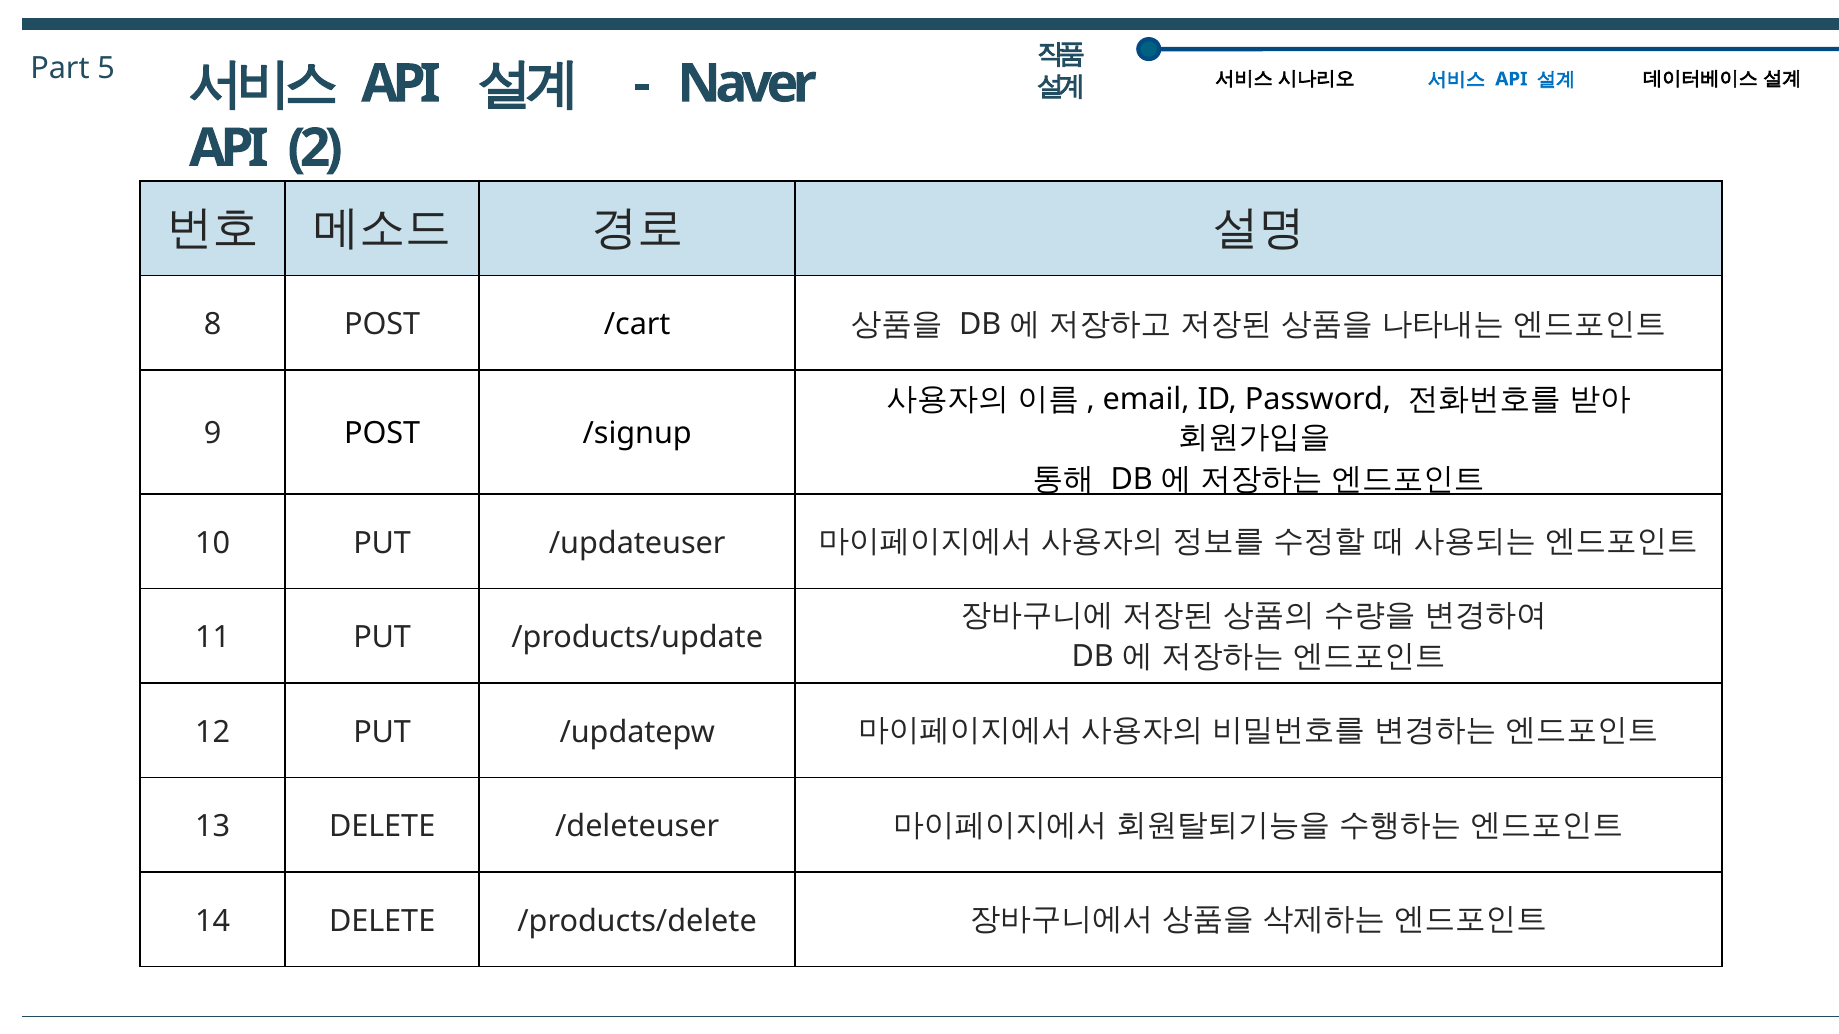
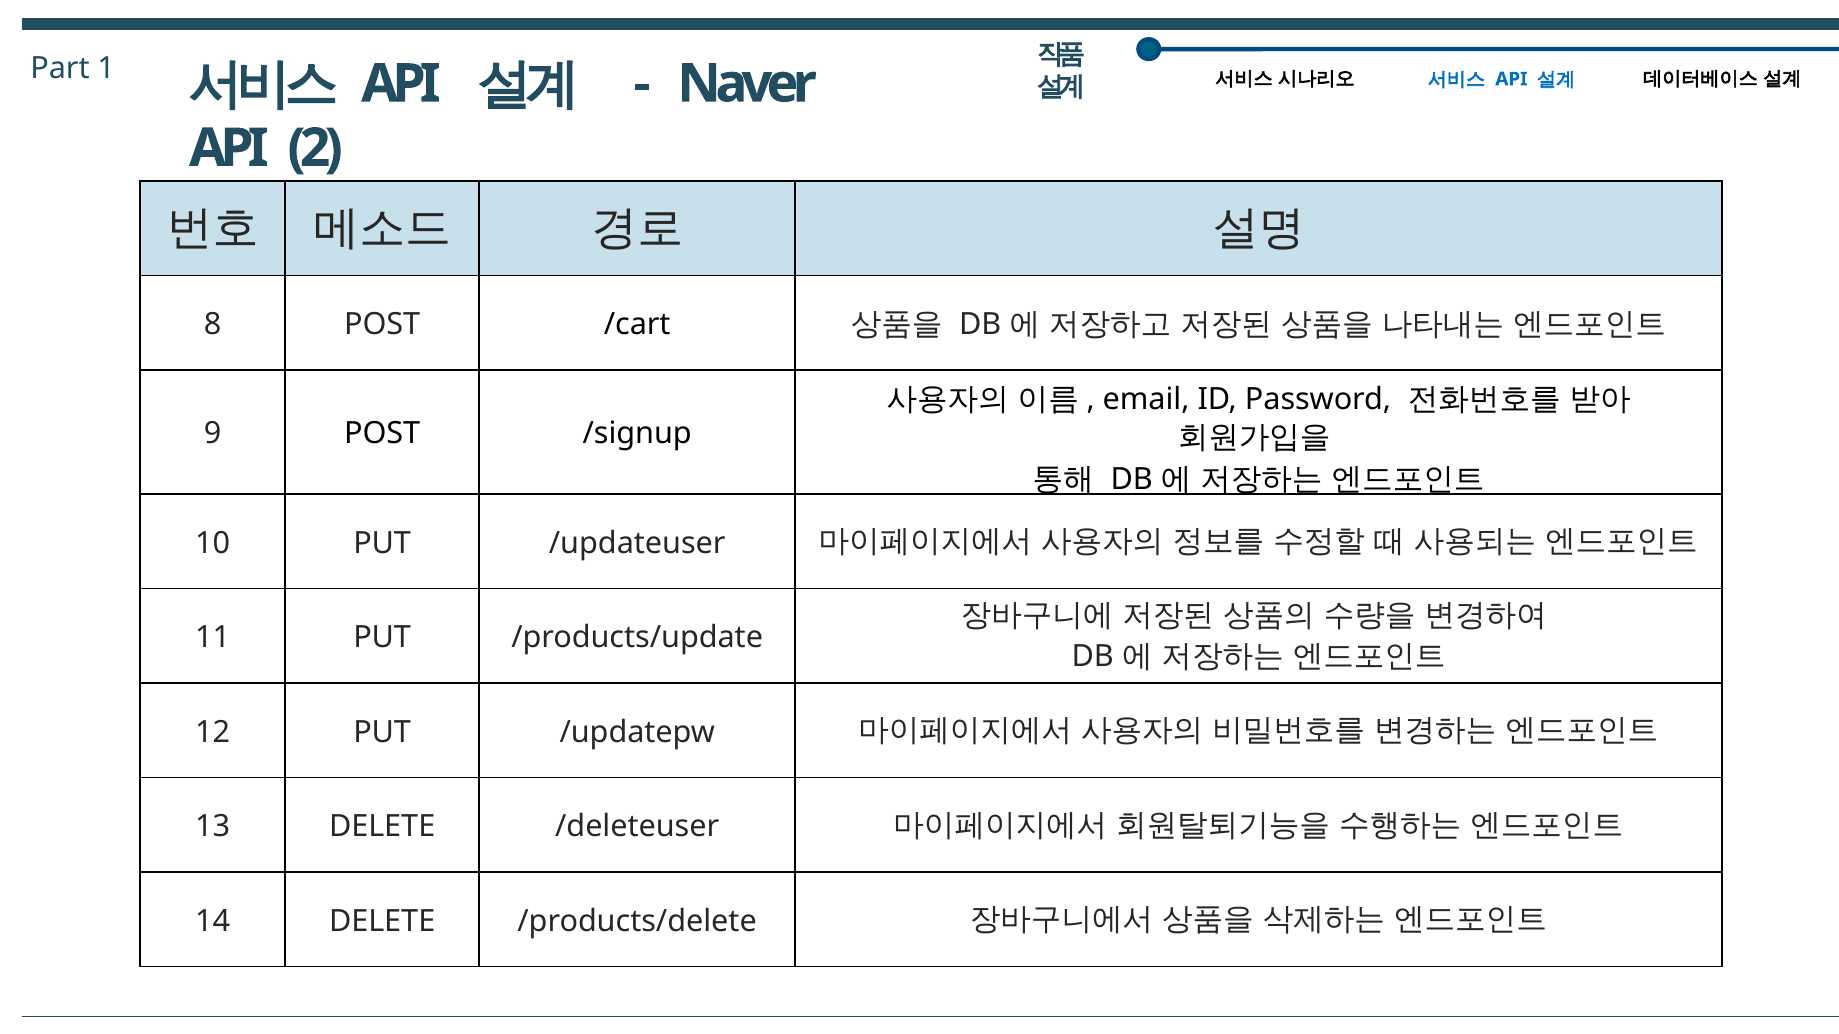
5: 5 -> 1 (106, 68)
